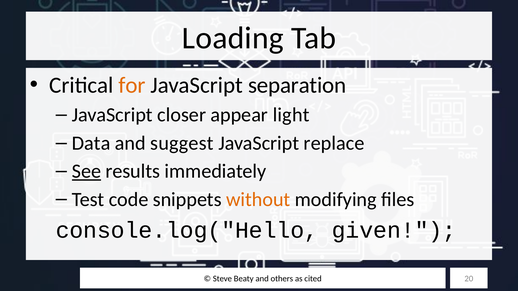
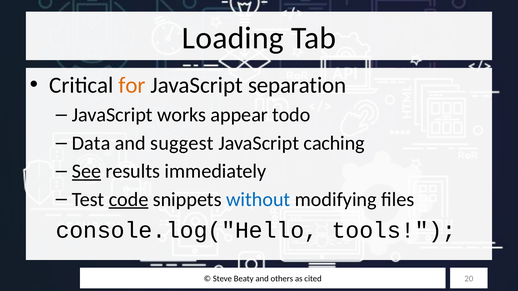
closer: closer -> works (182, 115)
light: light -> todo (291, 115)
replace: replace -> caching (334, 143)
code underline: none -> present (129, 200)
without colour: orange -> blue (258, 200)
given: given -> tools (394, 230)
